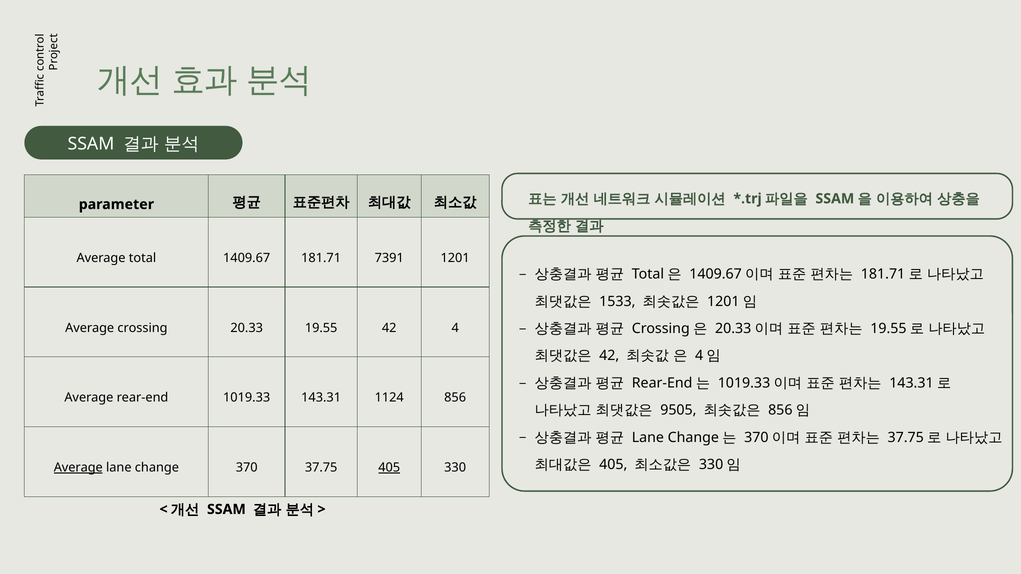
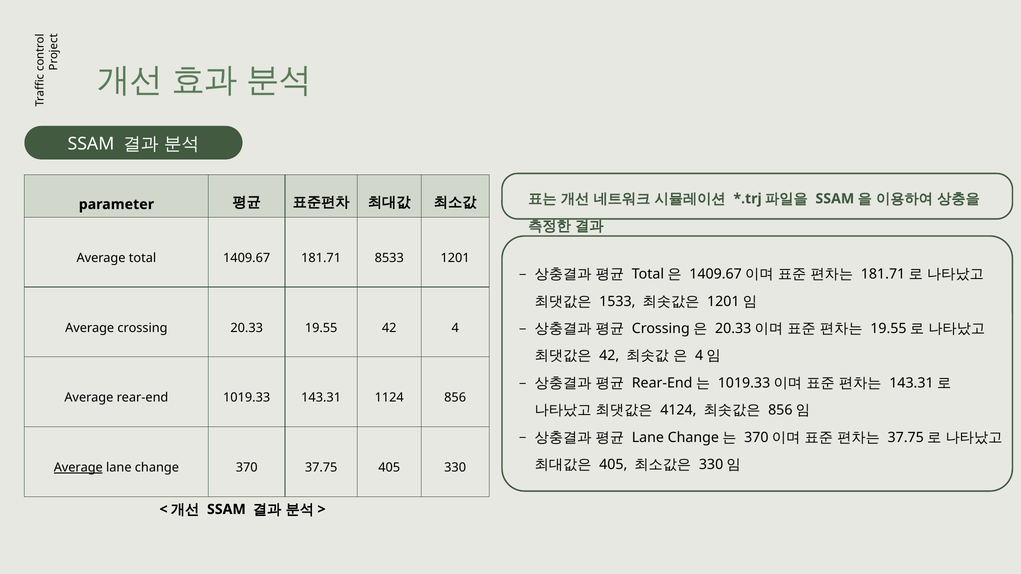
7391: 7391 -> 8533 (389, 258)
9505: 9505 -> 4124 (678, 410)
405 underline: present -> none (389, 468)
